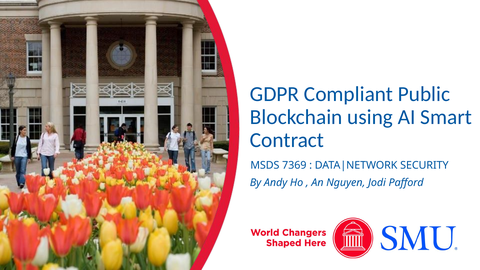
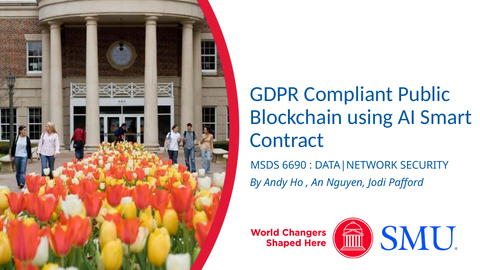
7369: 7369 -> 6690 (294, 165)
